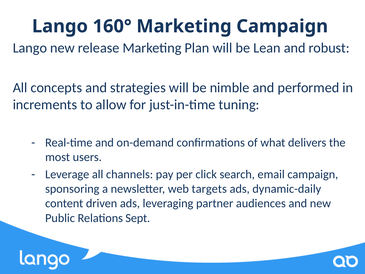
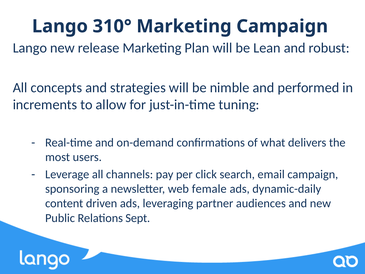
160°: 160° -> 310° (112, 26)
targets: targets -> female (209, 189)
